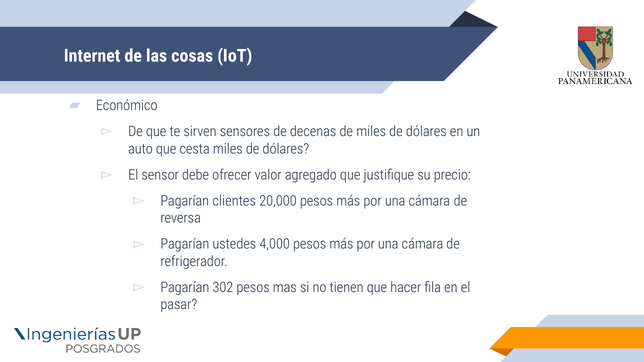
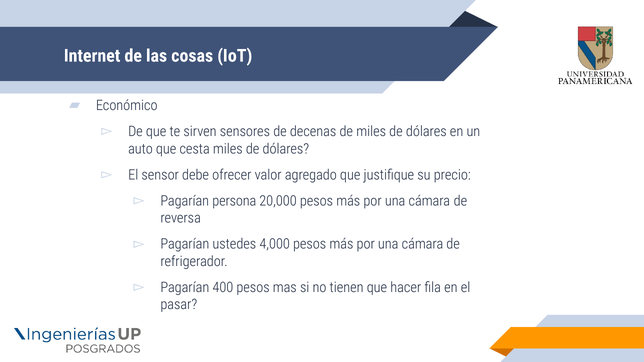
clientes: clientes -> persona (234, 201)
302: 302 -> 400 (223, 288)
